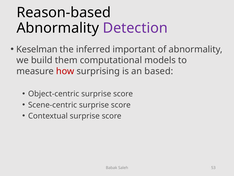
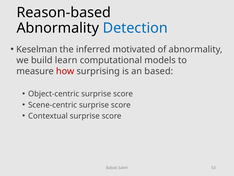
Detection colour: purple -> blue (135, 28)
important: important -> motivated (134, 49)
them: them -> learn (66, 60)
